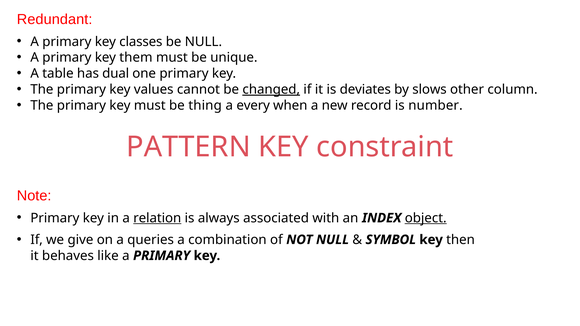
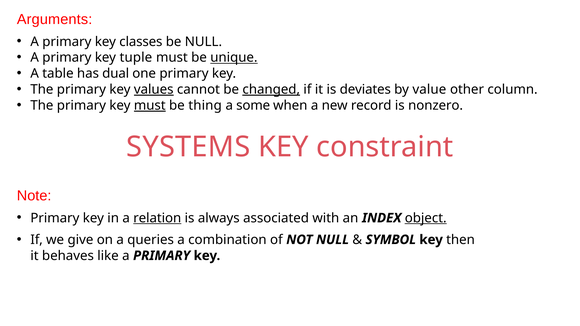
Redundant: Redundant -> Arguments (55, 19)
them: them -> tuple (136, 58)
unique underline: none -> present (234, 58)
values underline: none -> present (154, 90)
slows: slows -> value (429, 90)
must underline: none -> present (150, 105)
every: every -> some (253, 105)
number: number -> nonzero (436, 105)
PATTERN: PATTERN -> SYSTEMS (188, 147)
